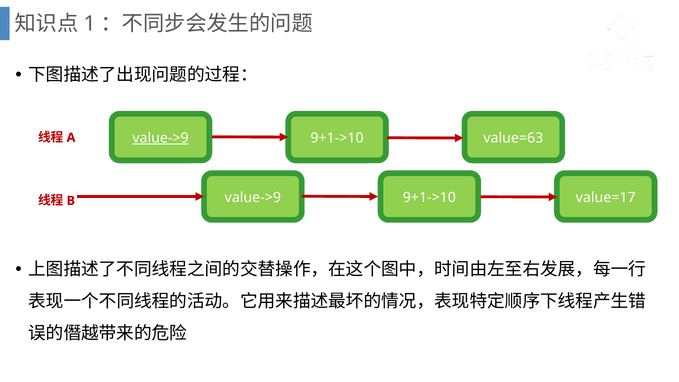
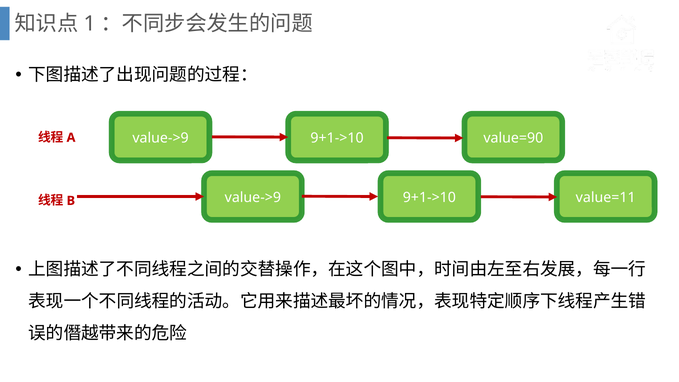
value->9 underline: present -> none (161, 138)
value=63: value=63 -> value=90 (513, 138)
value=17: value=17 -> value=11 (606, 197)
